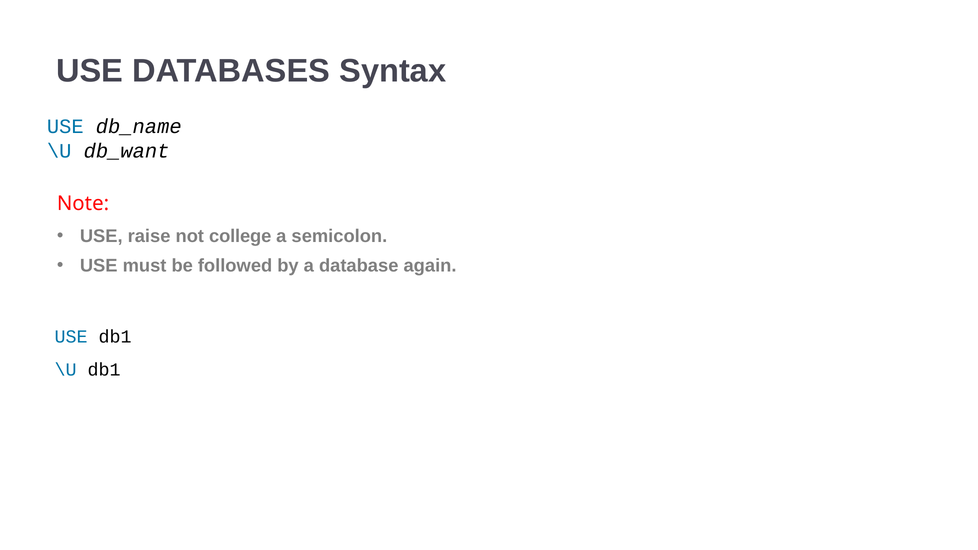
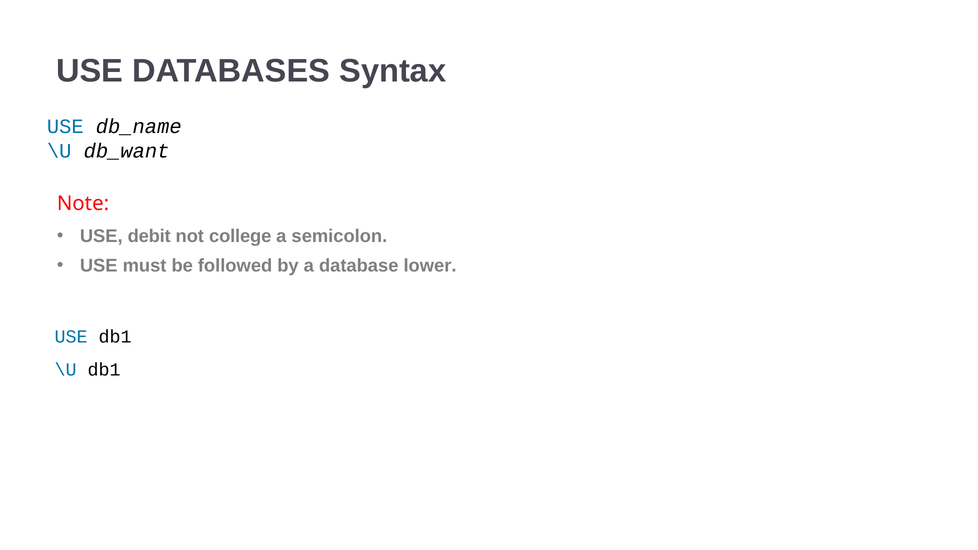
raise: raise -> debit (149, 236)
again: again -> lower (430, 266)
